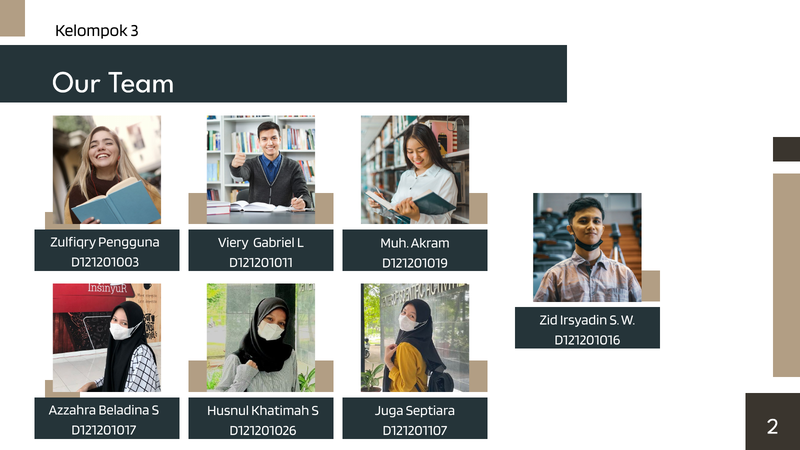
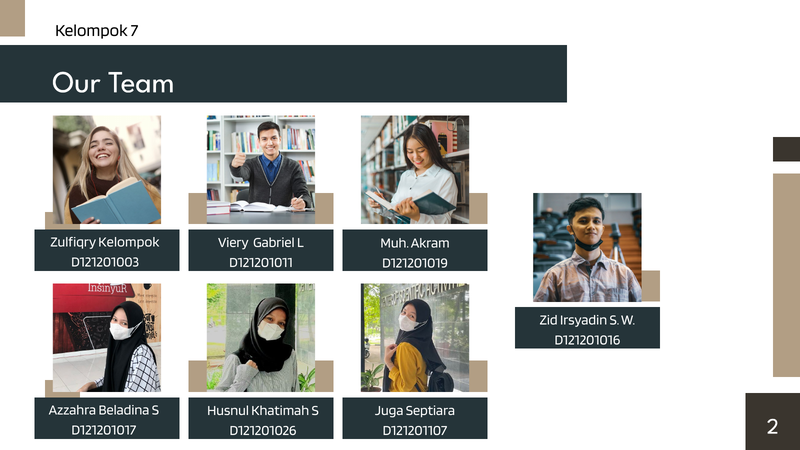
3: 3 -> 7 (135, 30)
Zulfiqry Pengguna: Pengguna -> Kelompok (129, 242)
